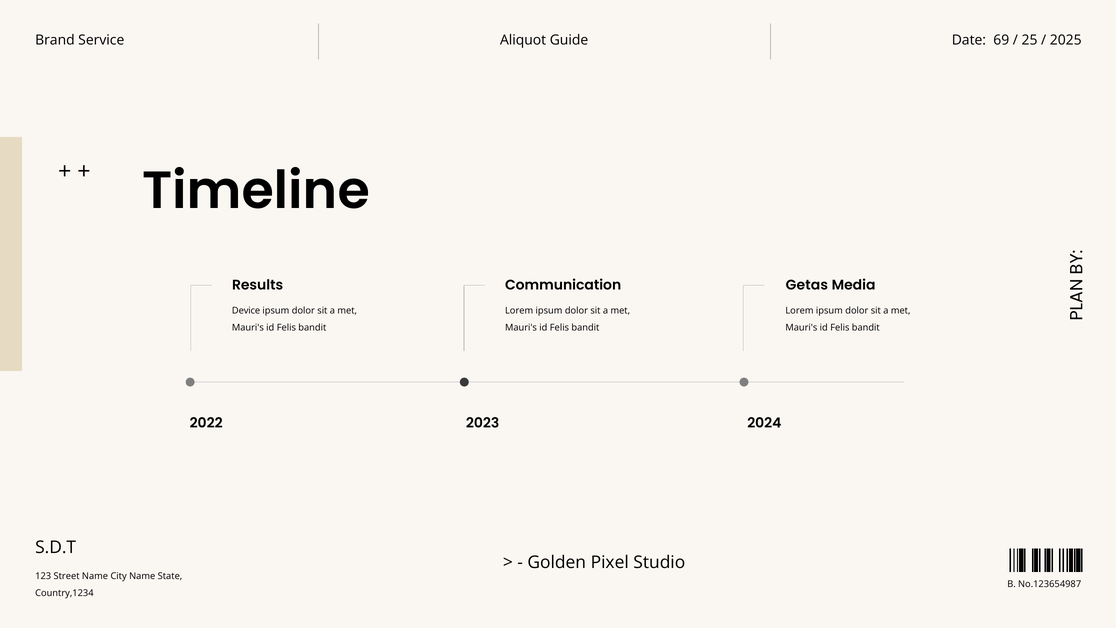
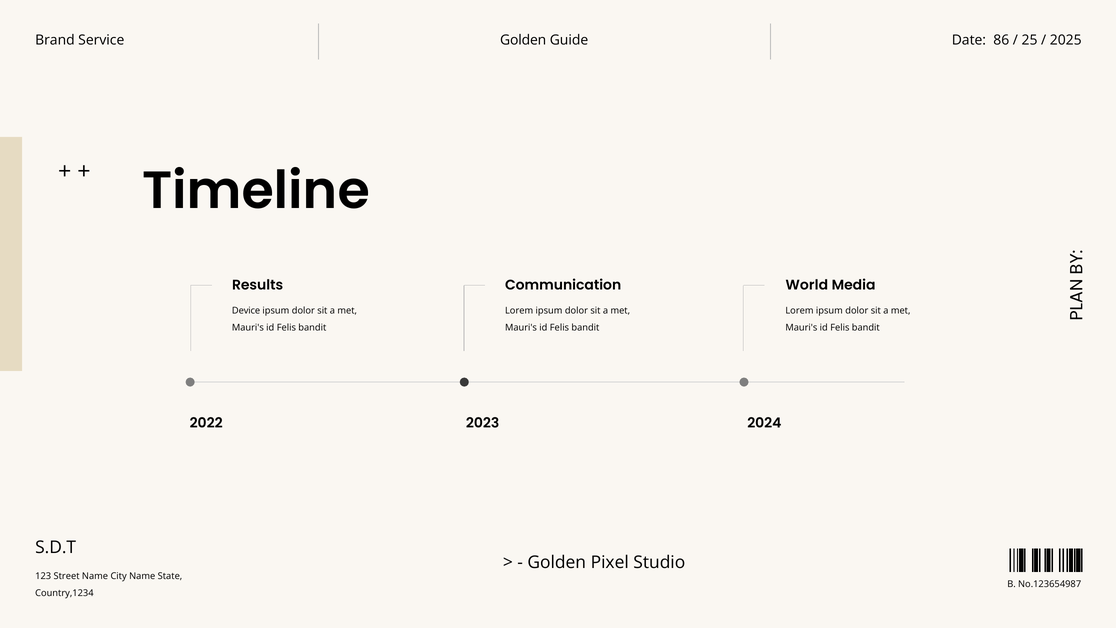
Aliquot: Aliquot -> Golden (523, 40)
69: 69 -> 86 (1001, 40)
Getas: Getas -> World (807, 285)
